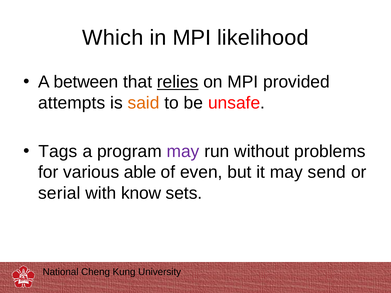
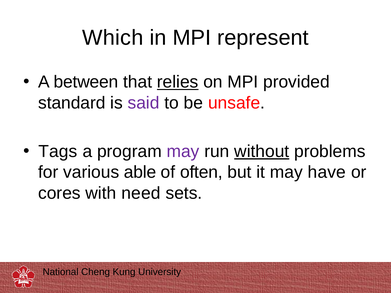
likelihood: likelihood -> represent (263, 38)
attempts: attempts -> standard (72, 103)
said colour: orange -> purple (144, 103)
without underline: none -> present (262, 152)
even: even -> often (201, 172)
send: send -> have (327, 172)
serial: serial -> cores (59, 193)
know: know -> need (141, 193)
